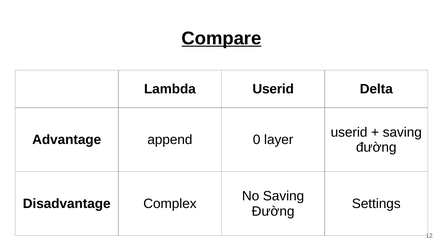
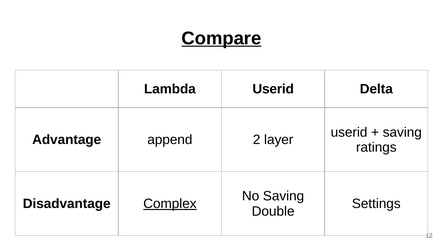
0: 0 -> 2 (257, 140)
đường: đường -> ratings (376, 148)
Complex underline: none -> present (170, 204)
Đường: Đường -> Double (273, 211)
